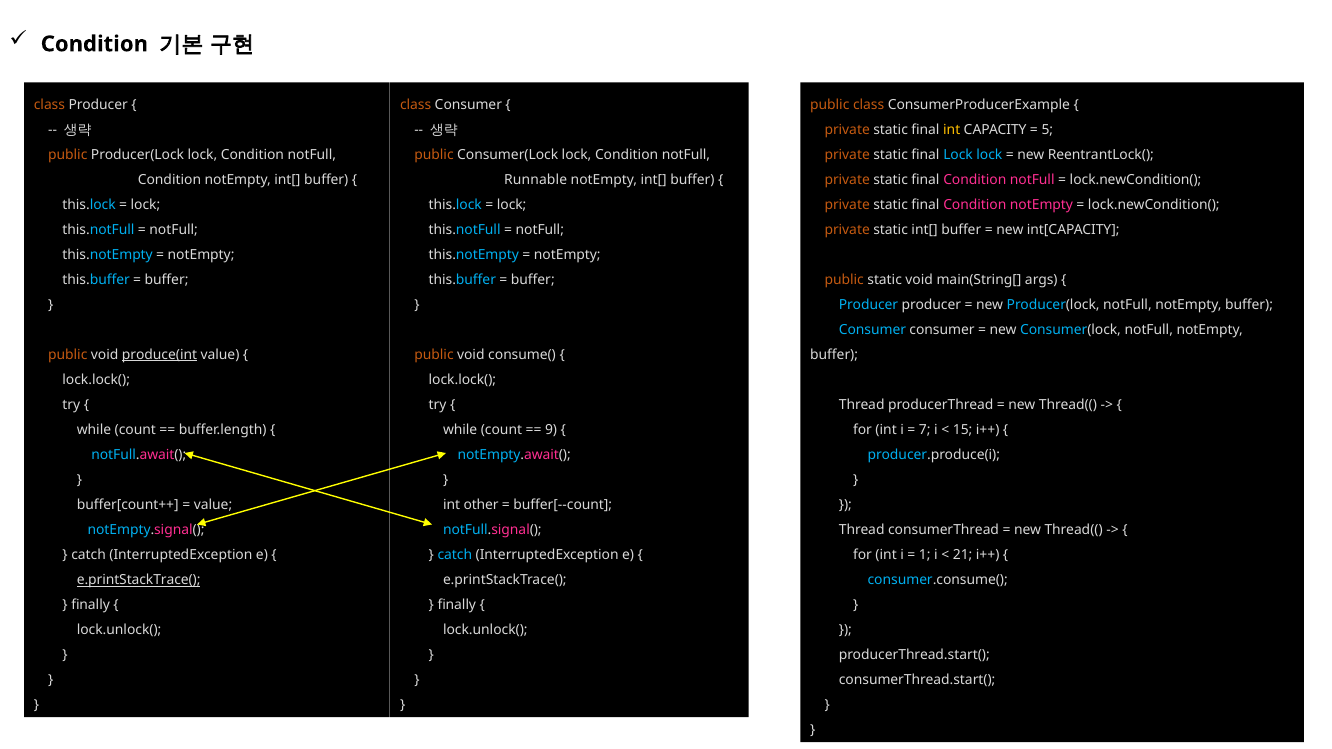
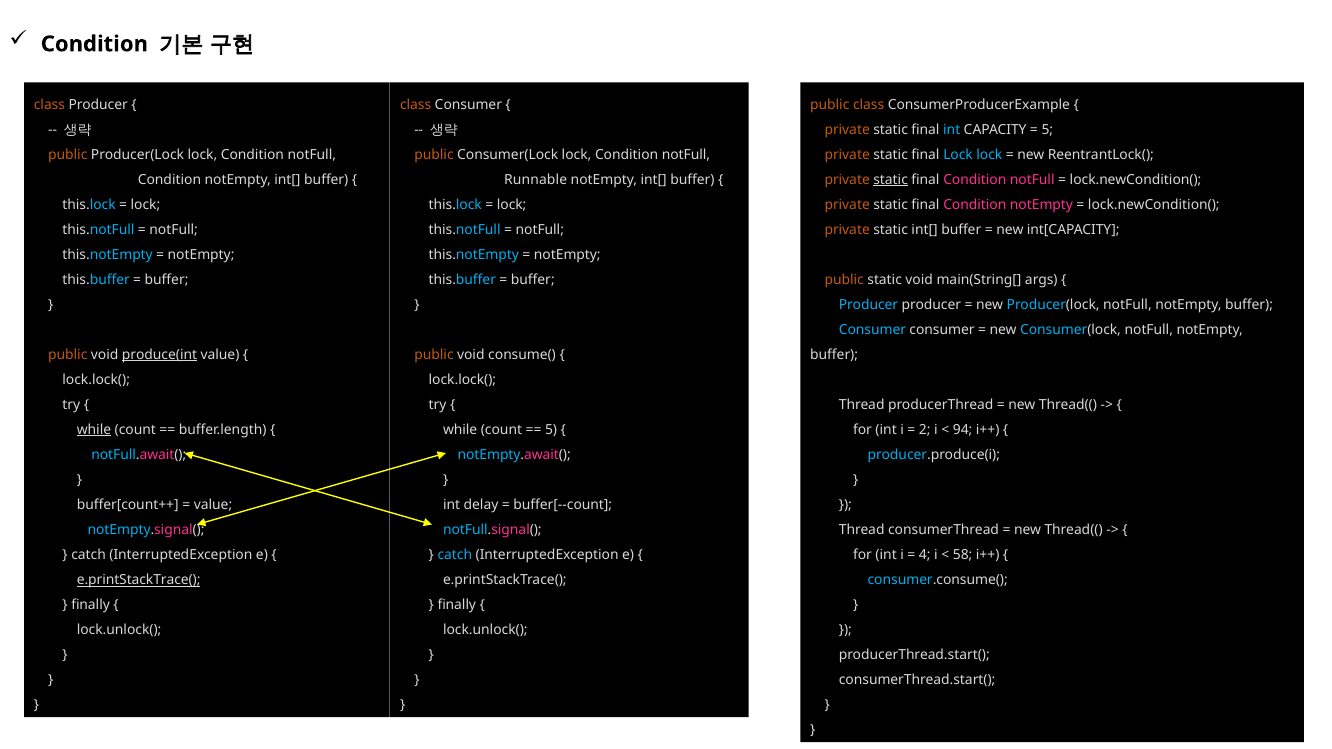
int colour: yellow -> light blue (952, 130)
static underline: none -> present (891, 180)
while underline: none -> present (94, 430)
9: 9 -> 5 (551, 430)
7: 7 -> 2 (925, 430)
15: 15 -> 94 (963, 430)
other: other -> delay (481, 505)
1: 1 -> 4 (925, 555)
21: 21 -> 58 (963, 555)
